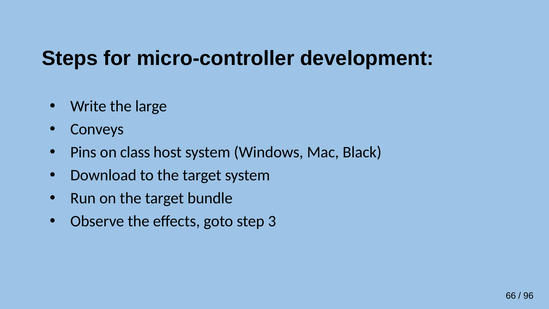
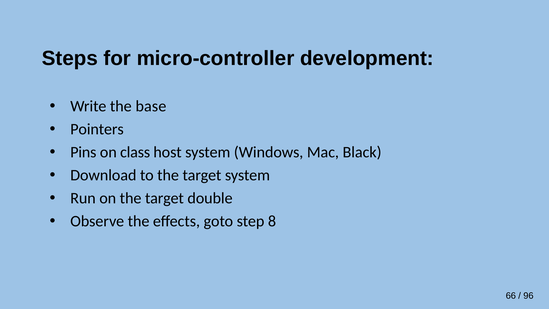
large: large -> base (151, 106)
Conveys: Conveys -> Pointers (97, 129)
bundle: bundle -> double (210, 198)
3: 3 -> 8 (272, 221)
